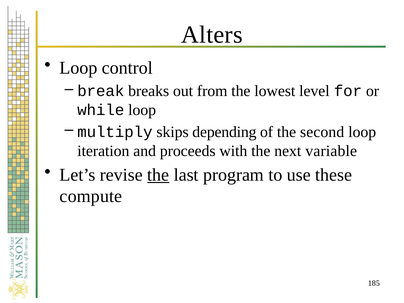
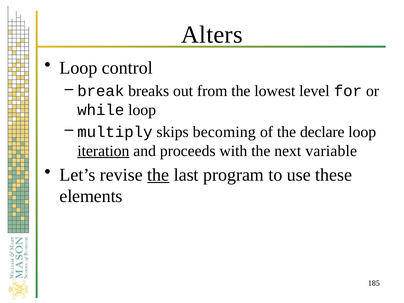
depending: depending -> becoming (224, 132)
second: second -> declare (322, 132)
iteration underline: none -> present (103, 151)
compute: compute -> elements (91, 196)
